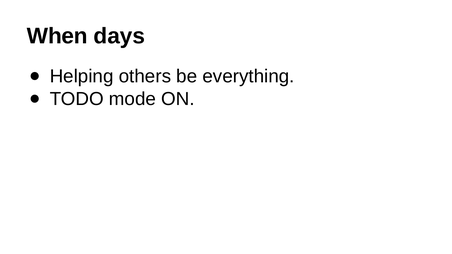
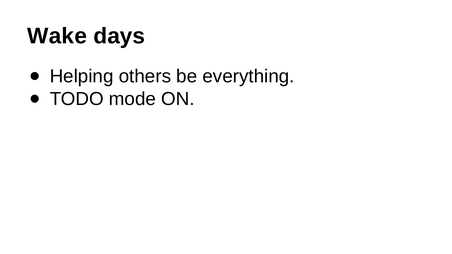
When: When -> Wake (57, 36)
